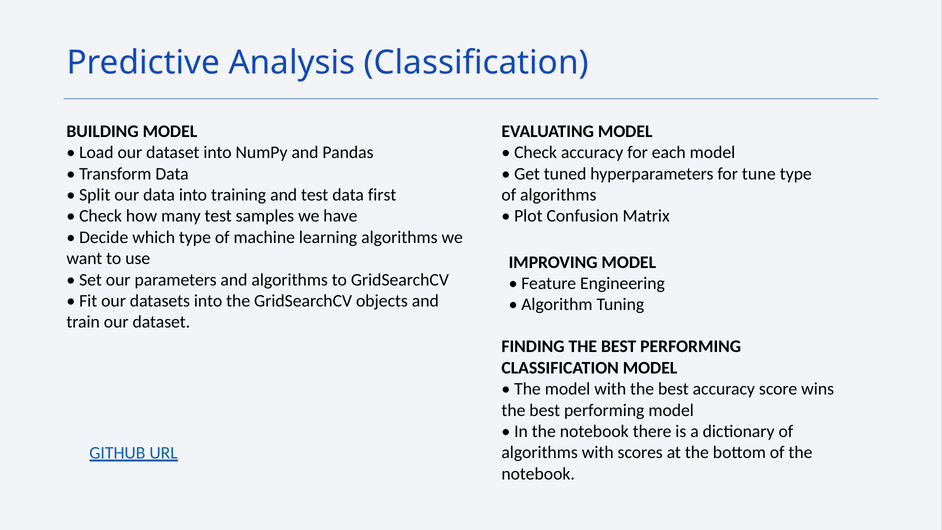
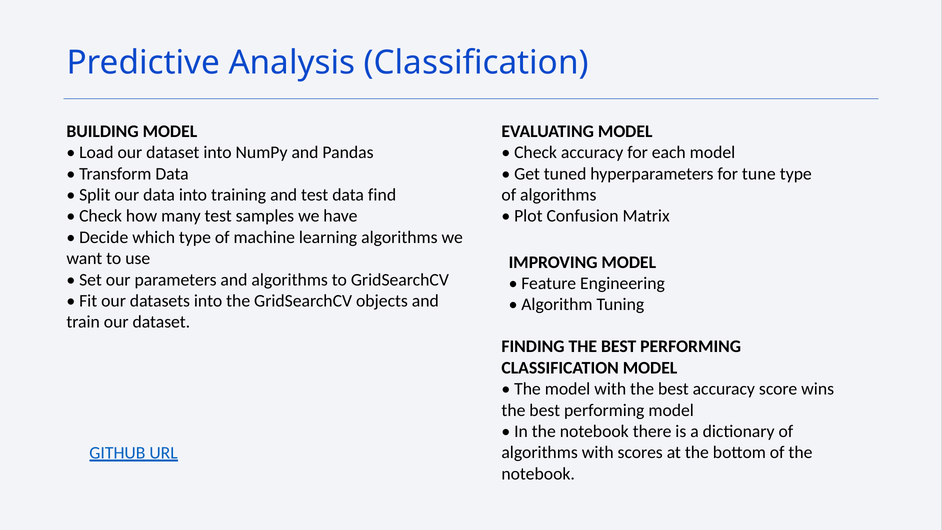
first: first -> find (382, 195)
